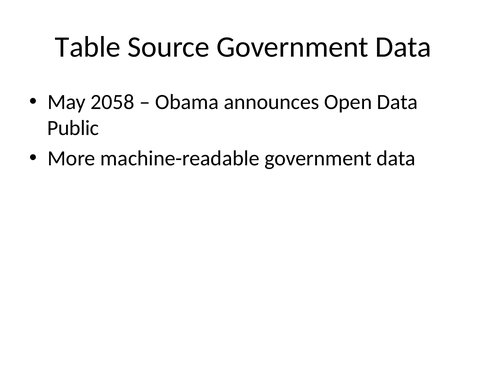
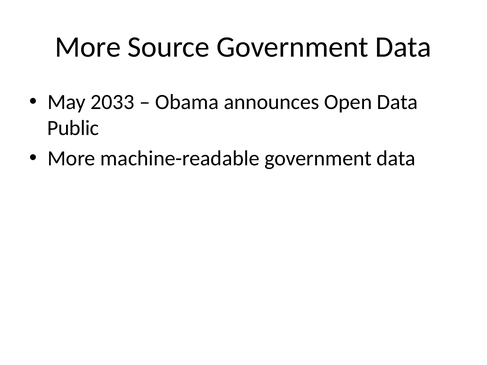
Table: Table -> More (88, 47)
2058: 2058 -> 2033 (113, 102)
